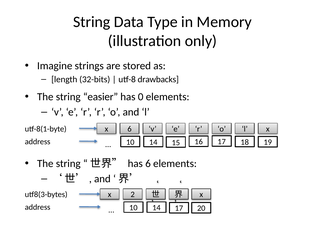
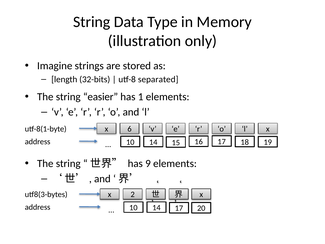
drawbacks: drawbacks -> separated (158, 79)
0: 0 -> 1 (141, 97)
has 6: 6 -> 9 (148, 163)
